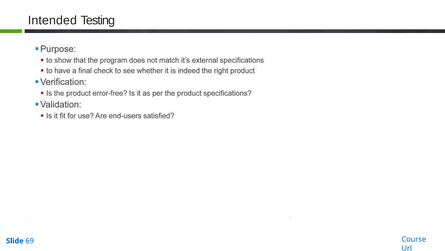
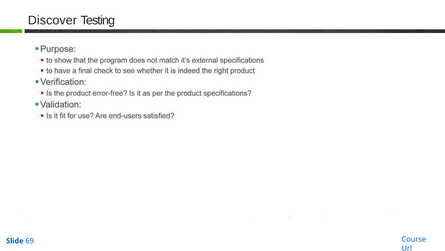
Intended: Intended -> Discover (52, 20)
